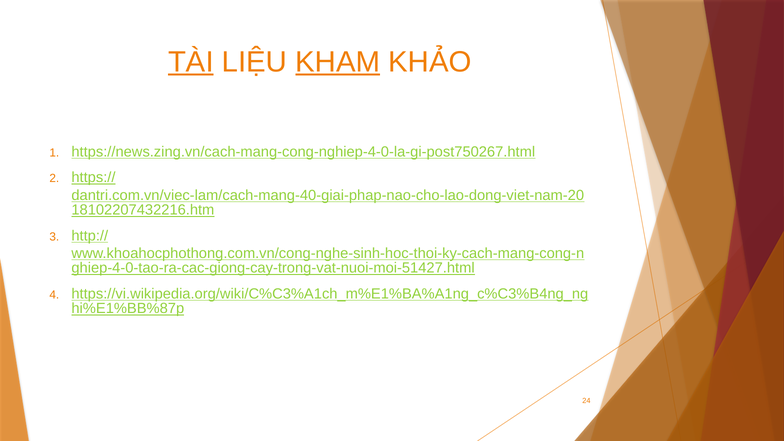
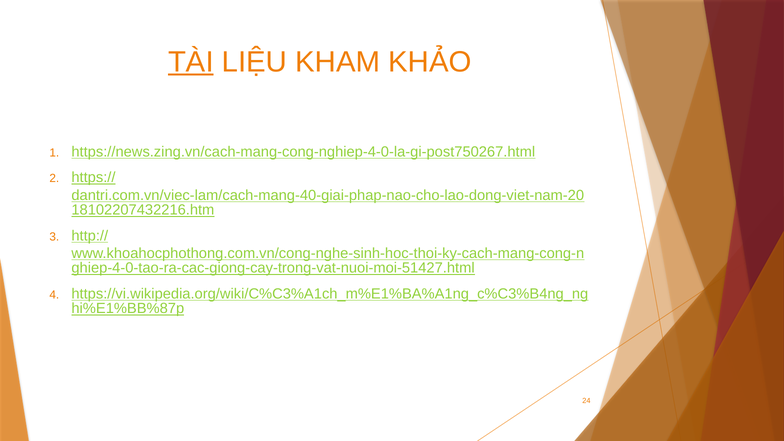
KHAM underline: present -> none (338, 62)
